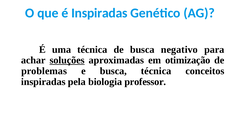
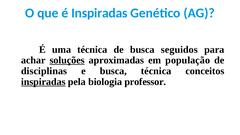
negativo: negativo -> seguidos (179, 50)
otimização: otimização -> população (188, 60)
problemas: problemas -> disciplinas (44, 71)
inspiradas underline: none -> present (43, 82)
